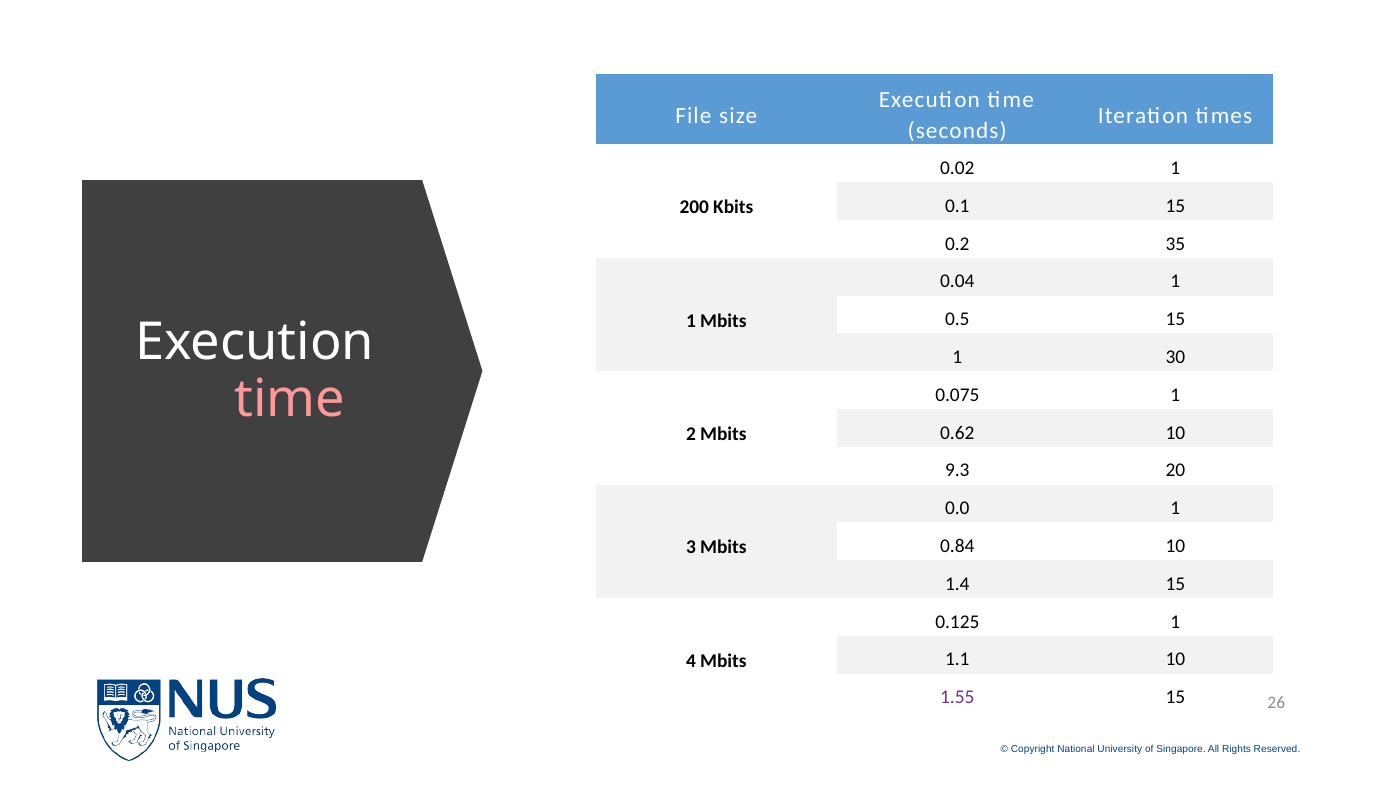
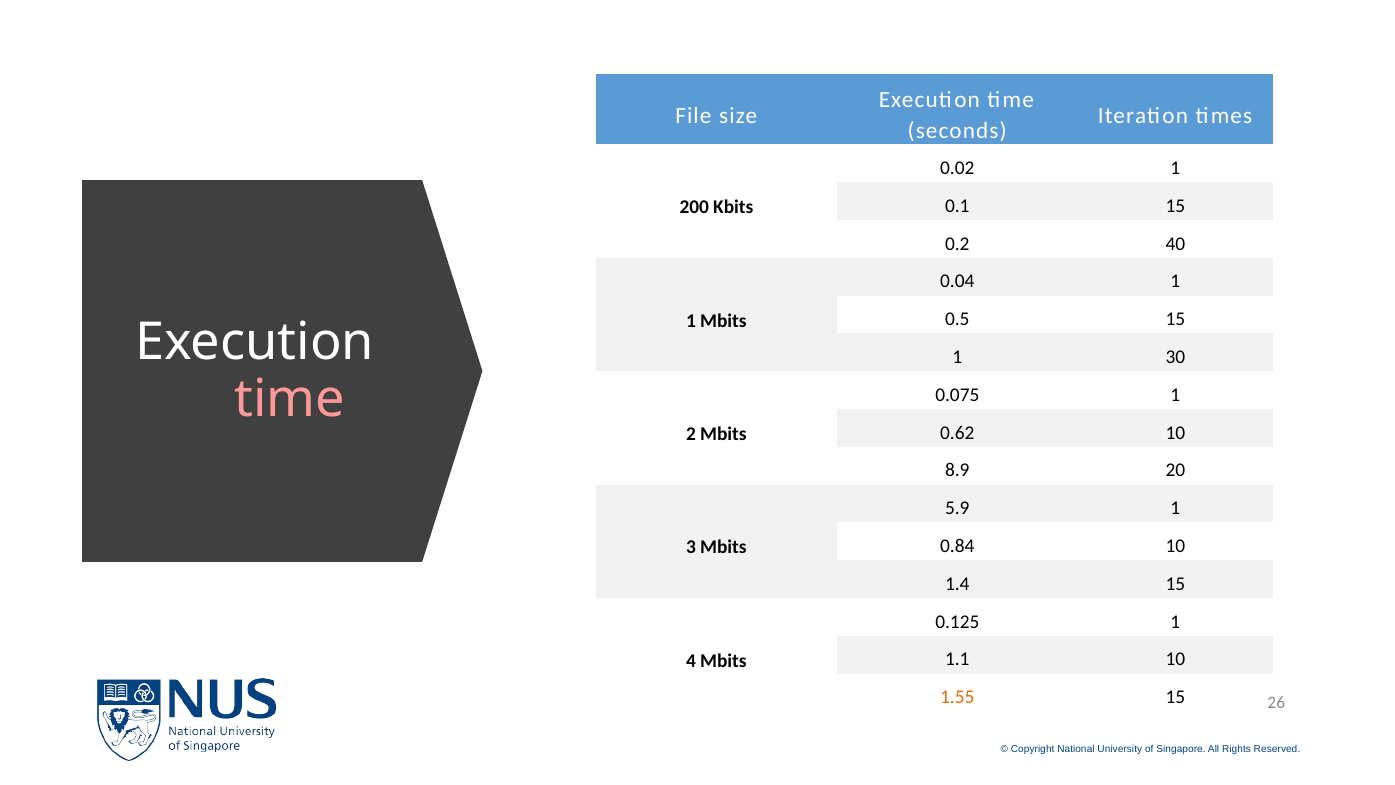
35: 35 -> 40 (1175, 244)
9.3: 9.3 -> 8.9 (957, 470)
0.0: 0.0 -> 5.9 (957, 508)
1.55 colour: purple -> orange (957, 697)
